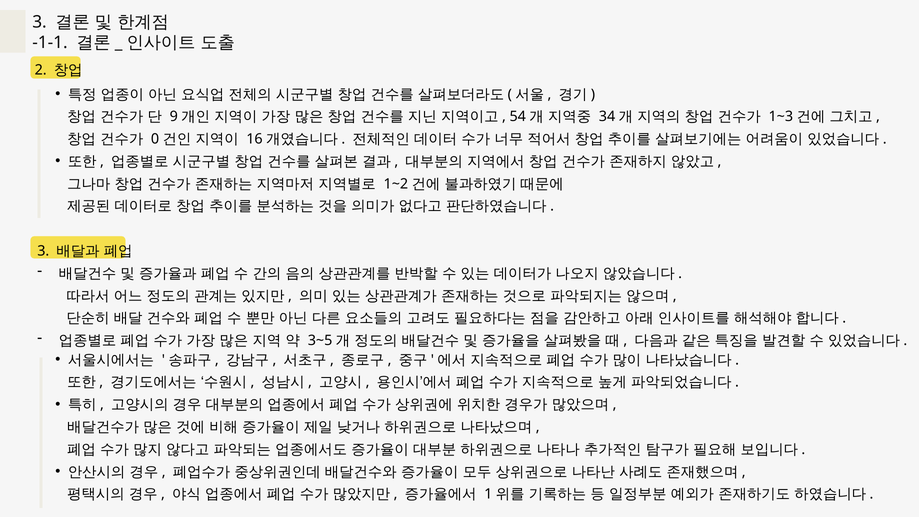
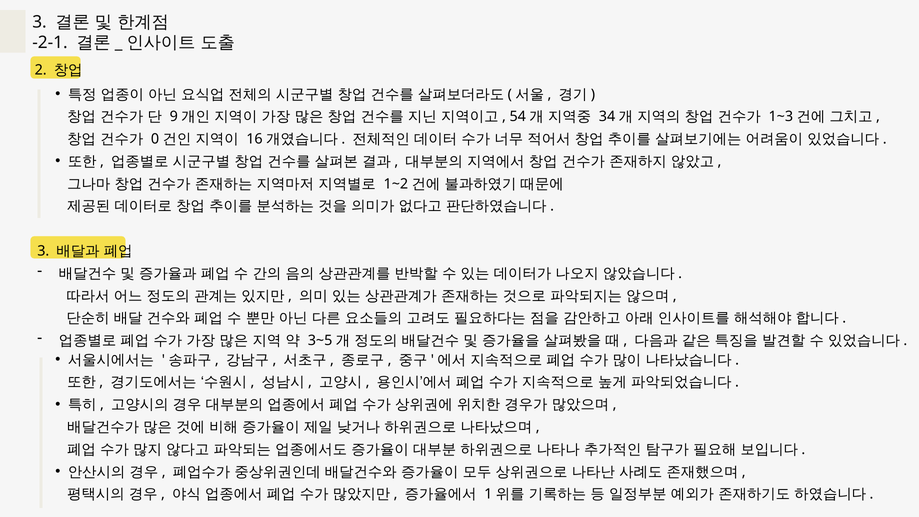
-1-1: -1-1 -> -2-1 (50, 43)
